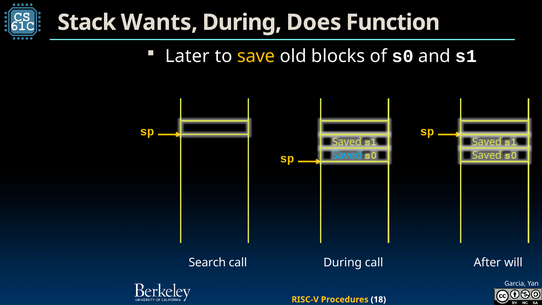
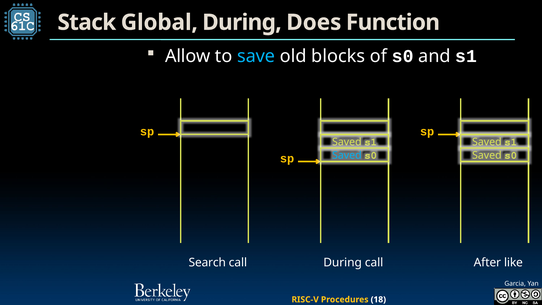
Wants: Wants -> Global (159, 22)
Later: Later -> Allow (188, 56)
save colour: yellow -> light blue (256, 56)
will: will -> like (513, 262)
